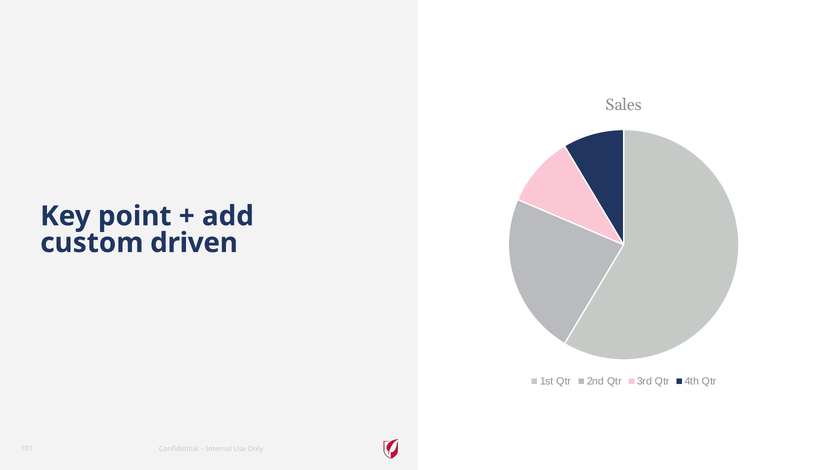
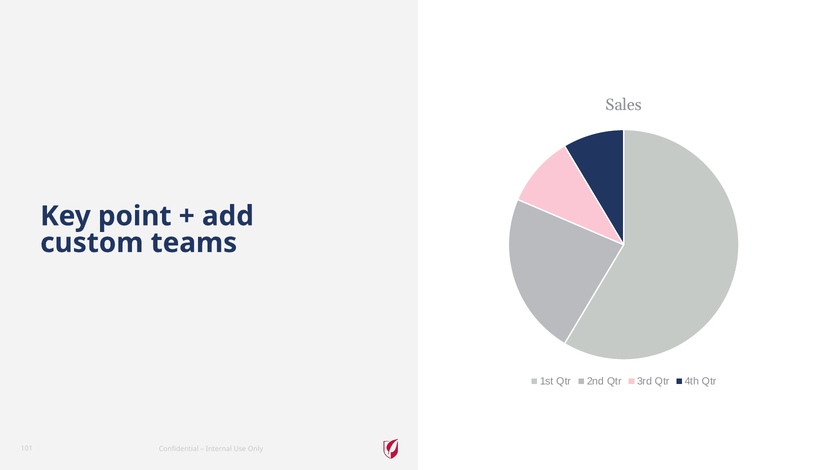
driven: driven -> teams (194, 243)
